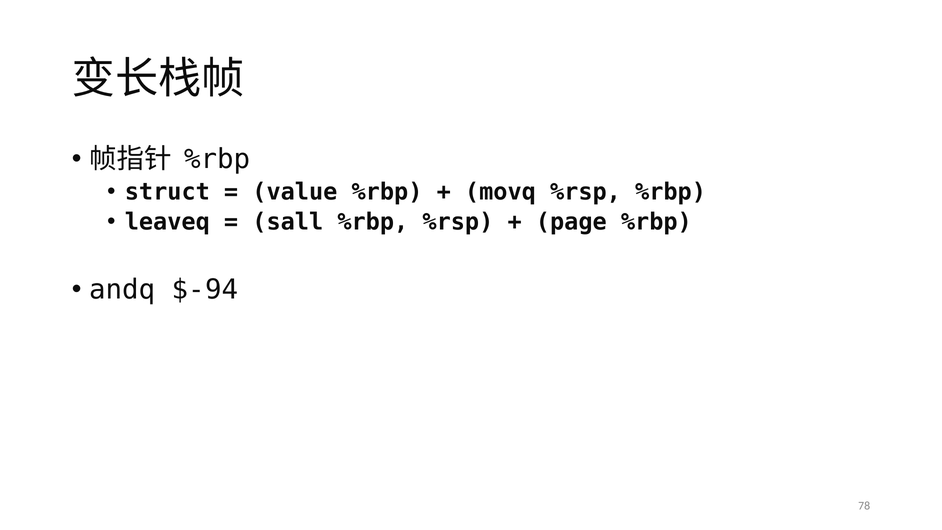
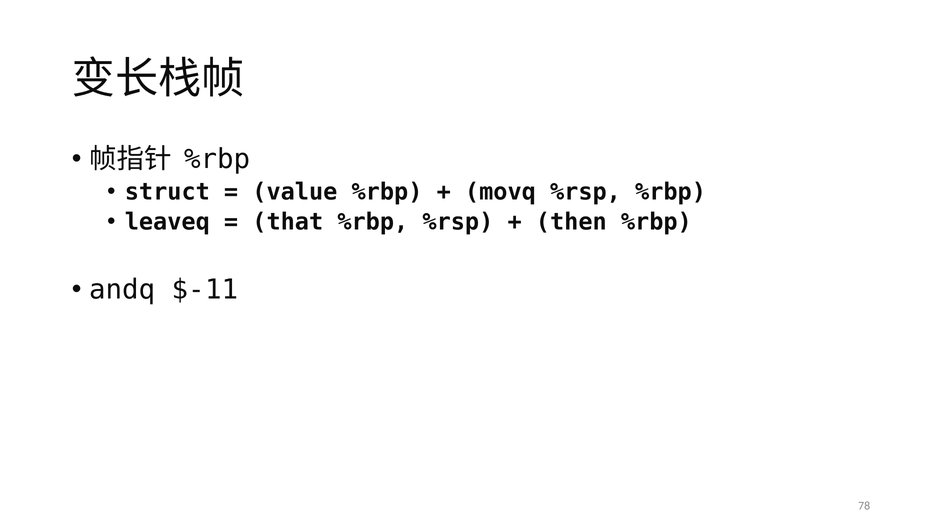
sall: sall -> that (288, 222)
page: page -> then (571, 222)
$-94: $-94 -> $-11 (205, 290)
